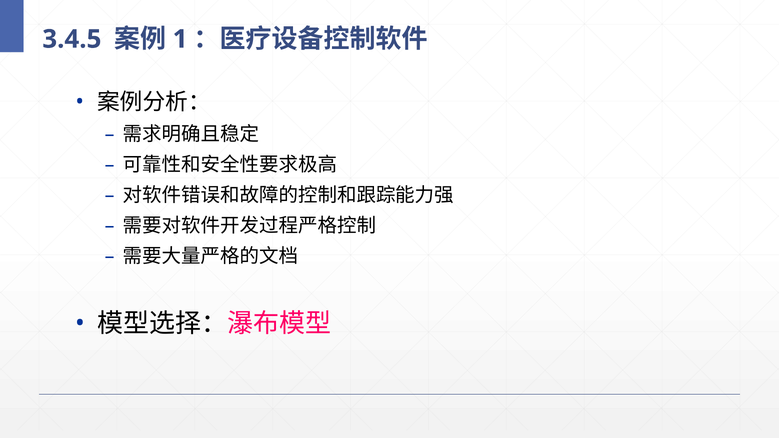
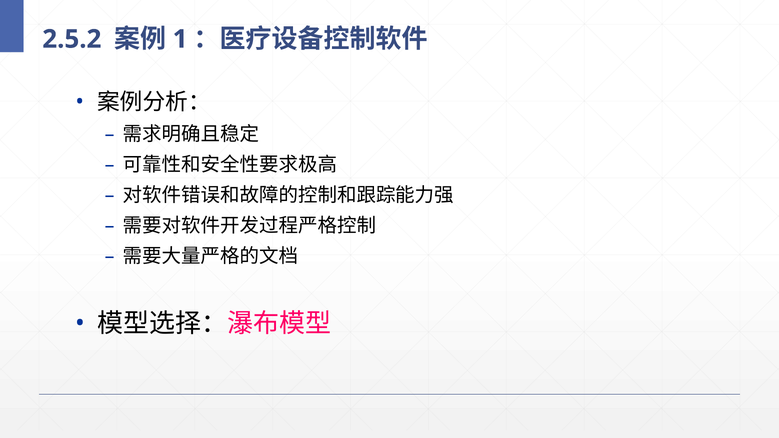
3.4.5: 3.4.5 -> 2.5.2 (72, 39)
